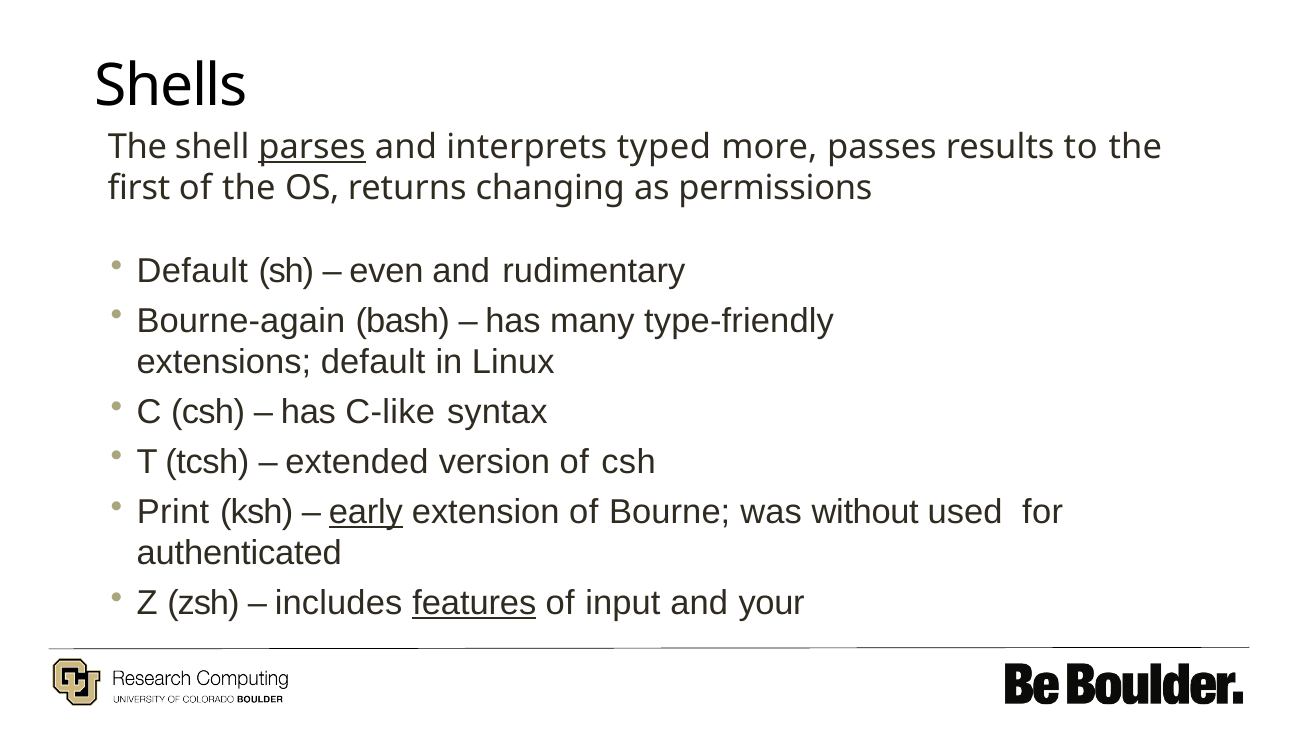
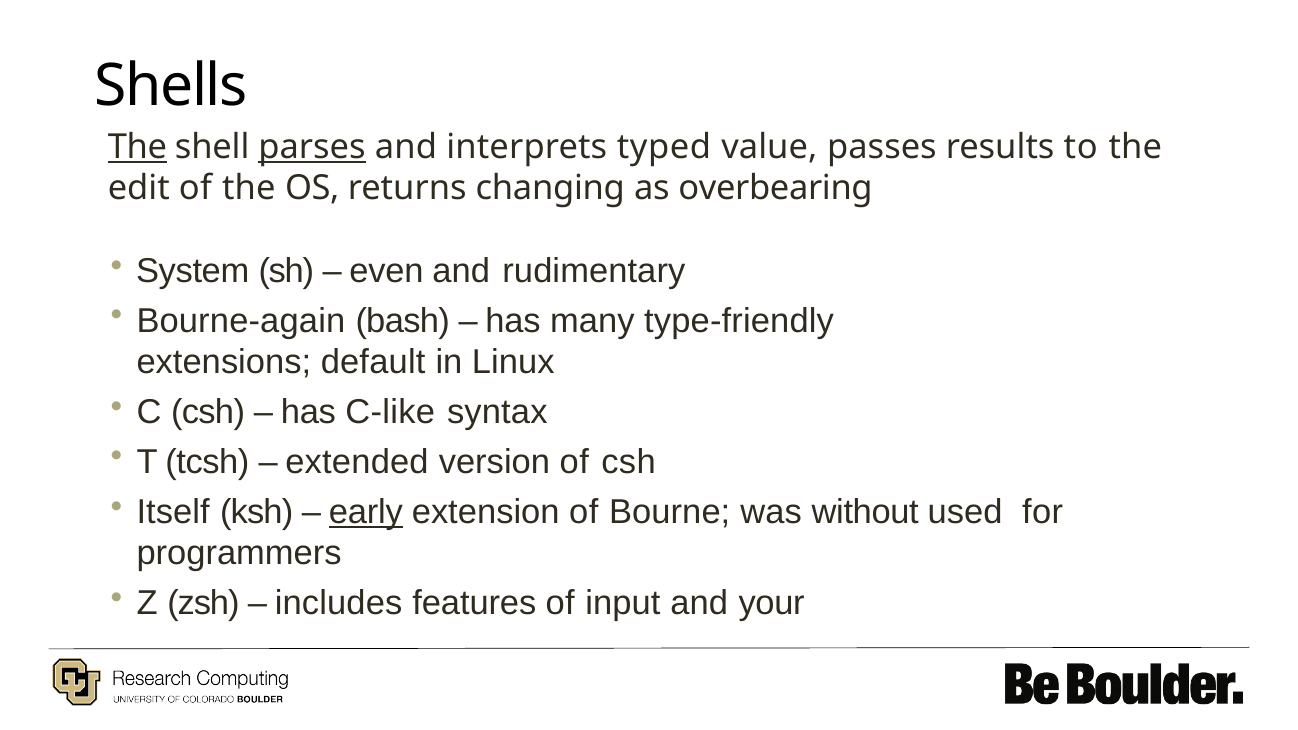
The underline: none -> present (137, 147)
more: more -> value (769, 147)
first: first -> edit (139, 188)
permissions: permissions -> overbearing (776, 188)
Default: Default -> System (193, 271)
Print: Print -> Itself (173, 512)
authenticated: authenticated -> programmers (239, 554)
features underline: present -> none (474, 603)
